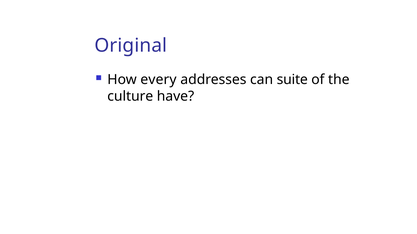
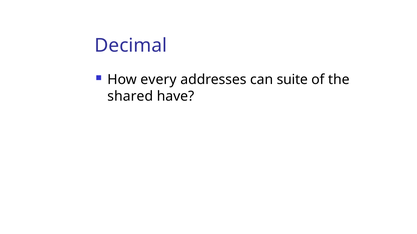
Original: Original -> Decimal (131, 46)
culture: culture -> shared (130, 97)
